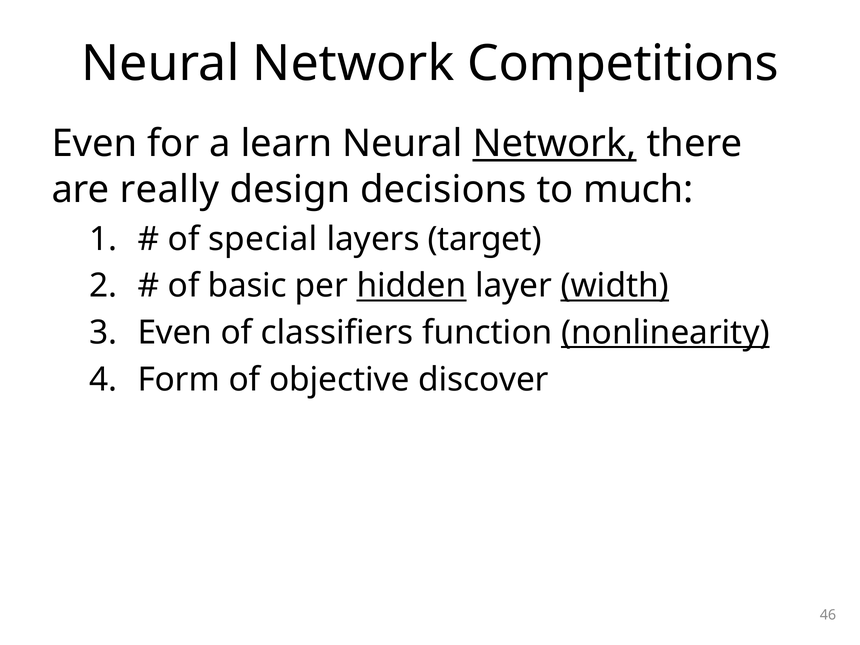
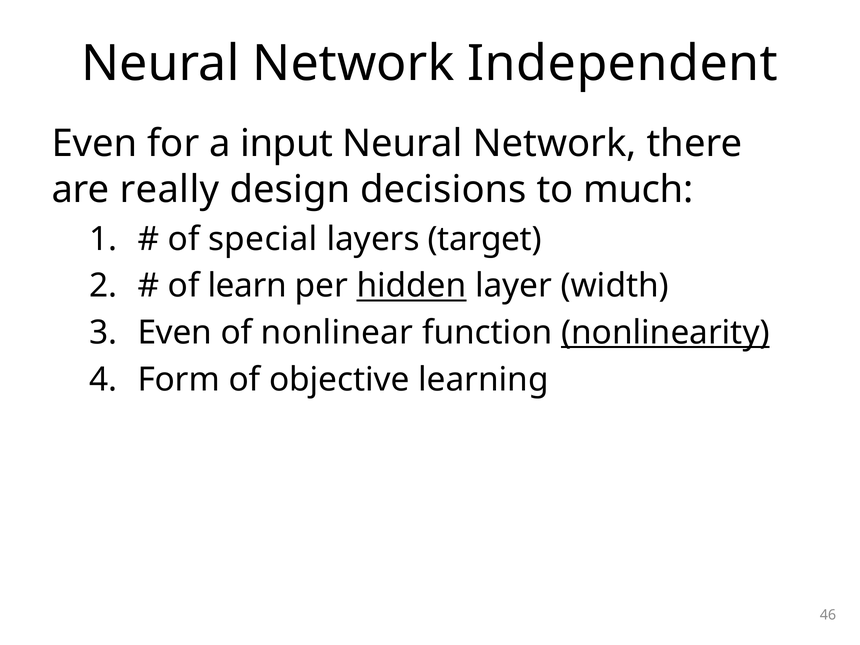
Competitions: Competitions -> Independent (623, 64)
learn: learn -> input (287, 144)
Network underline: present -> none (555, 144)
basic: basic -> learn (247, 286)
width underline: present -> none (615, 286)
classifiers: classifiers -> nonlinear (337, 333)
discover: discover -> learning (483, 380)
